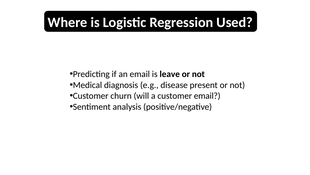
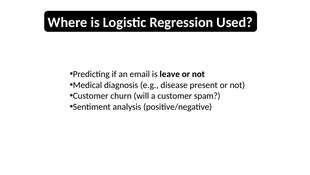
customer email: email -> spam (207, 96)
